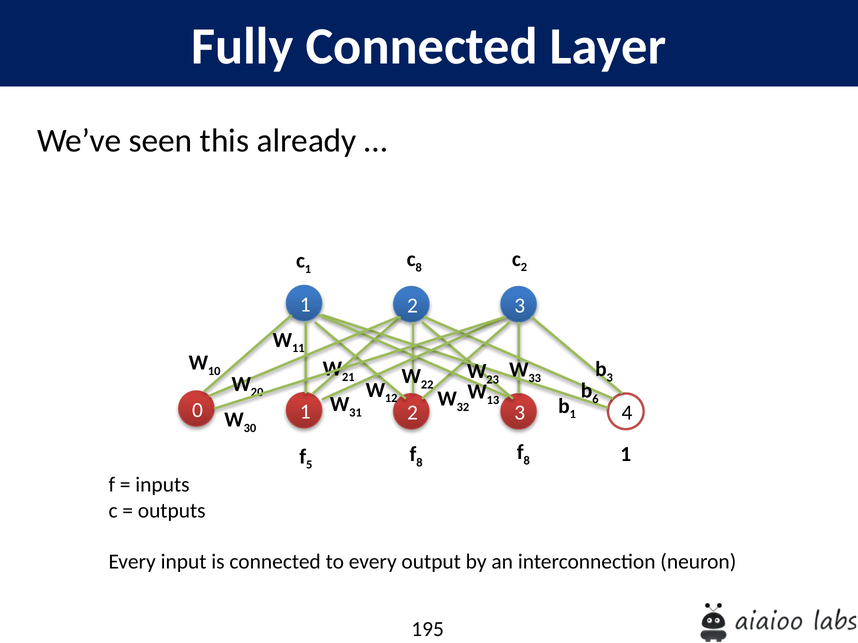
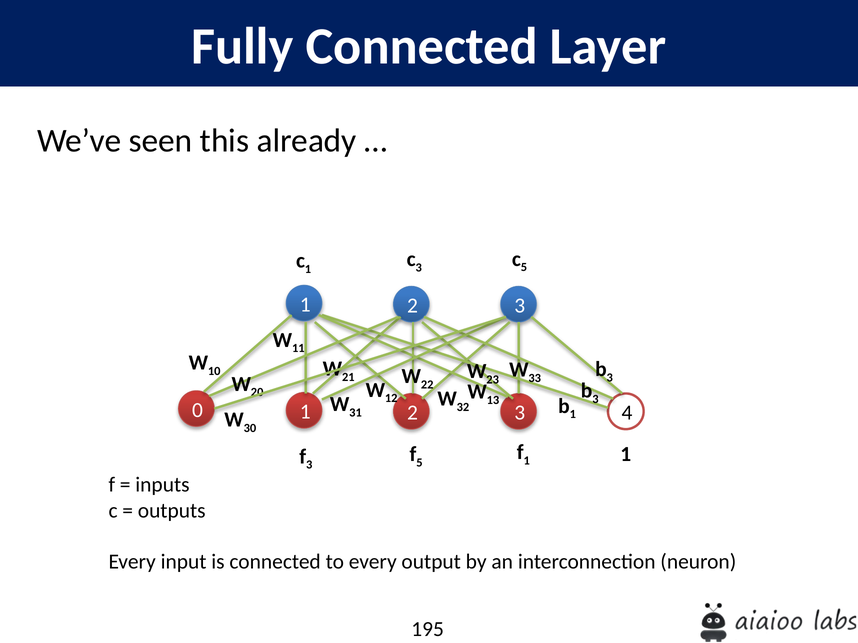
c 8: 8 -> 3 (419, 268)
c 2: 2 -> 5 (524, 268)
6: 6 -> 3 (595, 399)
f 5: 5 -> 3 (309, 465)
8: 8 -> 5 (419, 463)
8: 8 -> 1 (527, 461)
